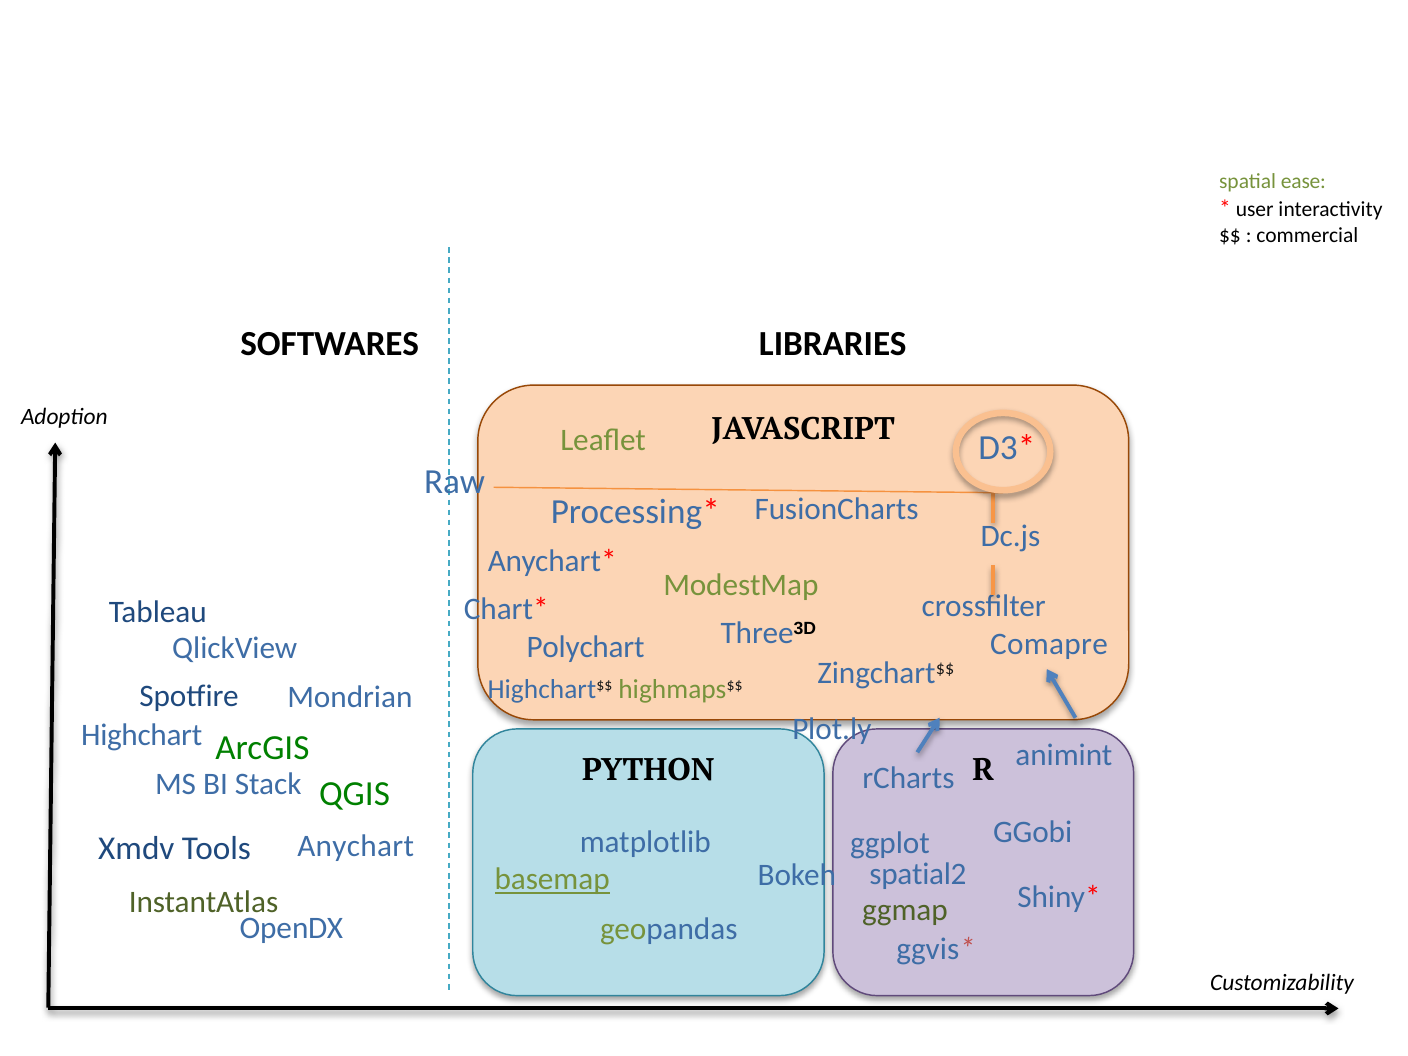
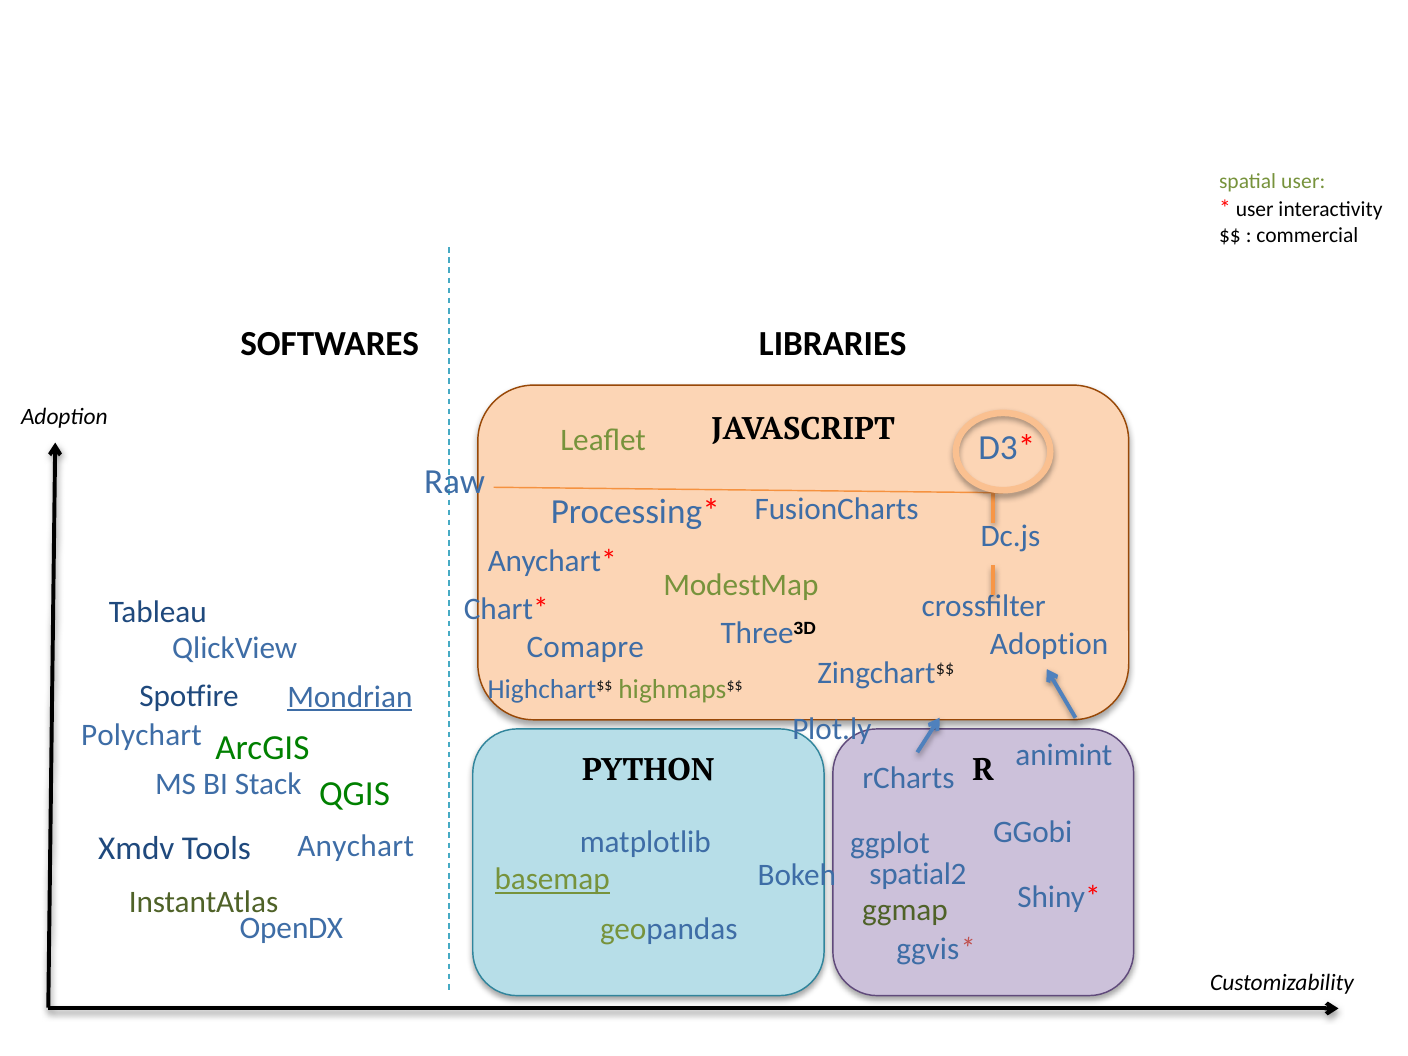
spatial ease: ease -> user (1303, 181)
Comapre: Comapre -> Adoption (1049, 644)
Polychart: Polychart -> Comapre (585, 647)
Mondrian underline: none -> present (350, 697)
Highchart: Highchart -> Polychart (141, 735)
